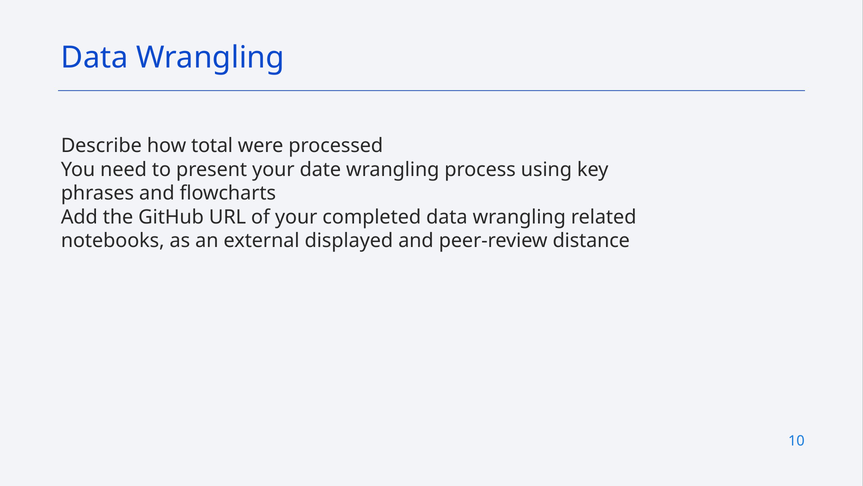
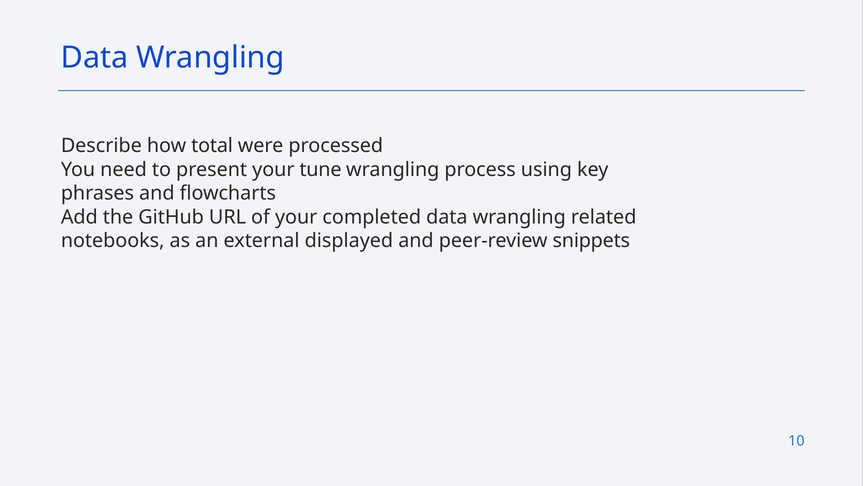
date: date -> tune (320, 169)
distance: distance -> snippets (591, 241)
